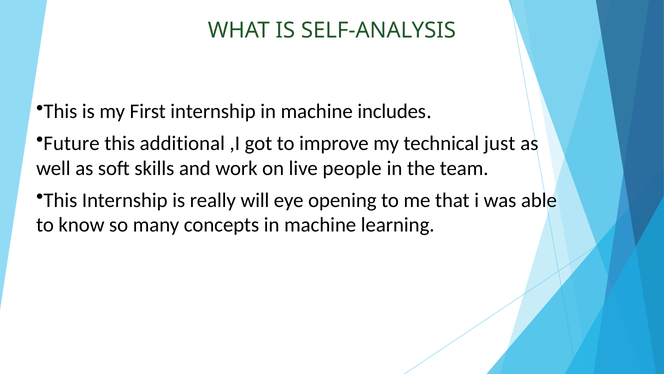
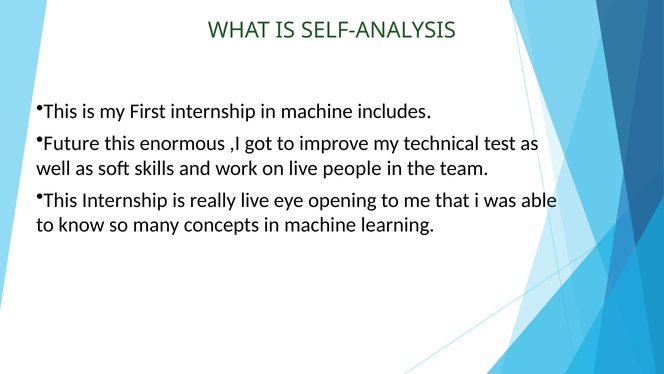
additional: additional -> enormous (182, 143)
just: just -> test (500, 143)
really will: will -> live (255, 200)
